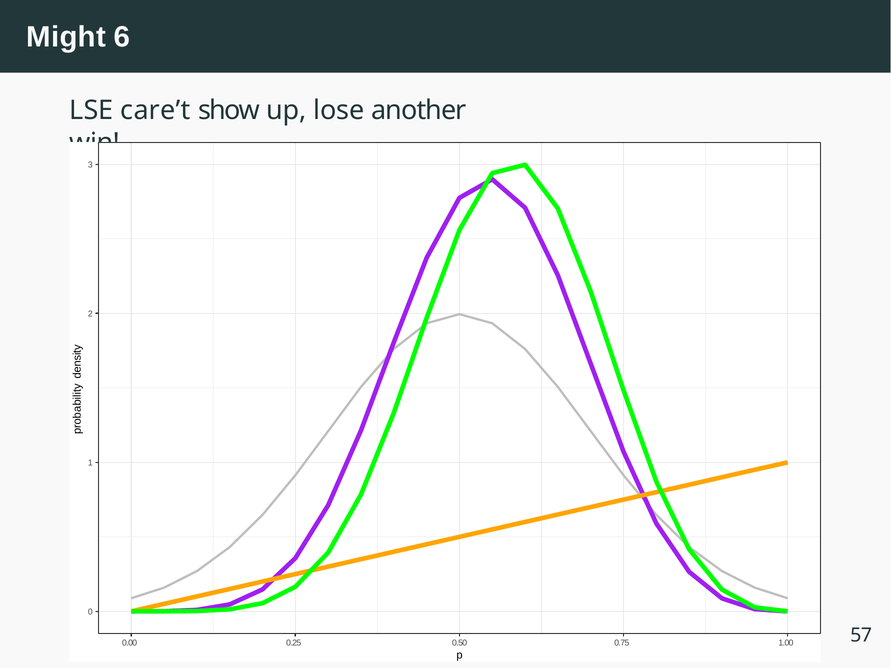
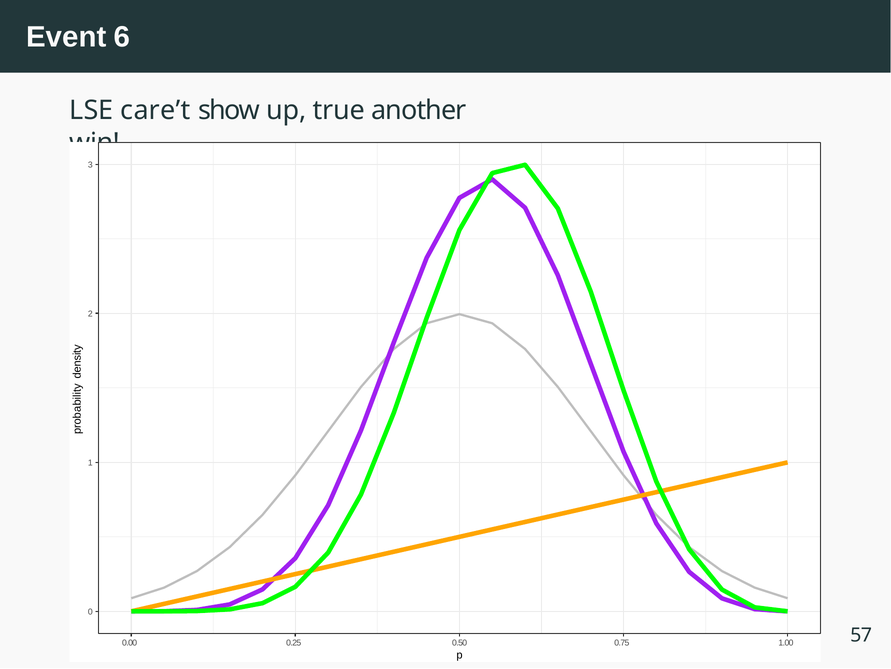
Might: Might -> Event (66, 37)
lose: lose -> true (339, 110)
